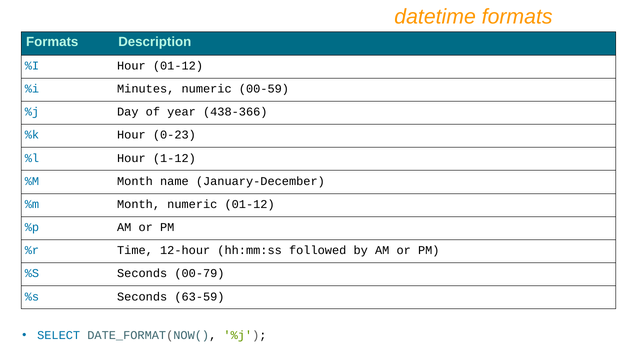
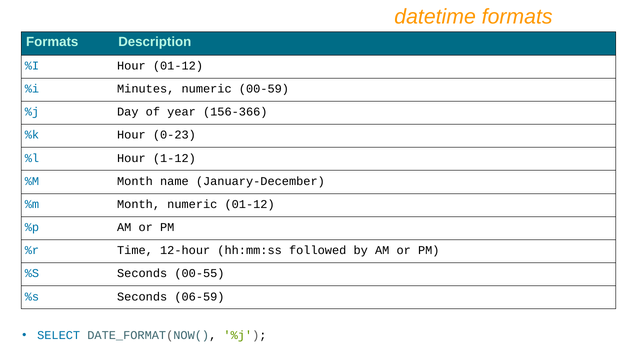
438-366: 438-366 -> 156-366 (235, 112)
00-79: 00-79 -> 00-55 (199, 274)
63-59: 63-59 -> 06-59 (199, 297)
